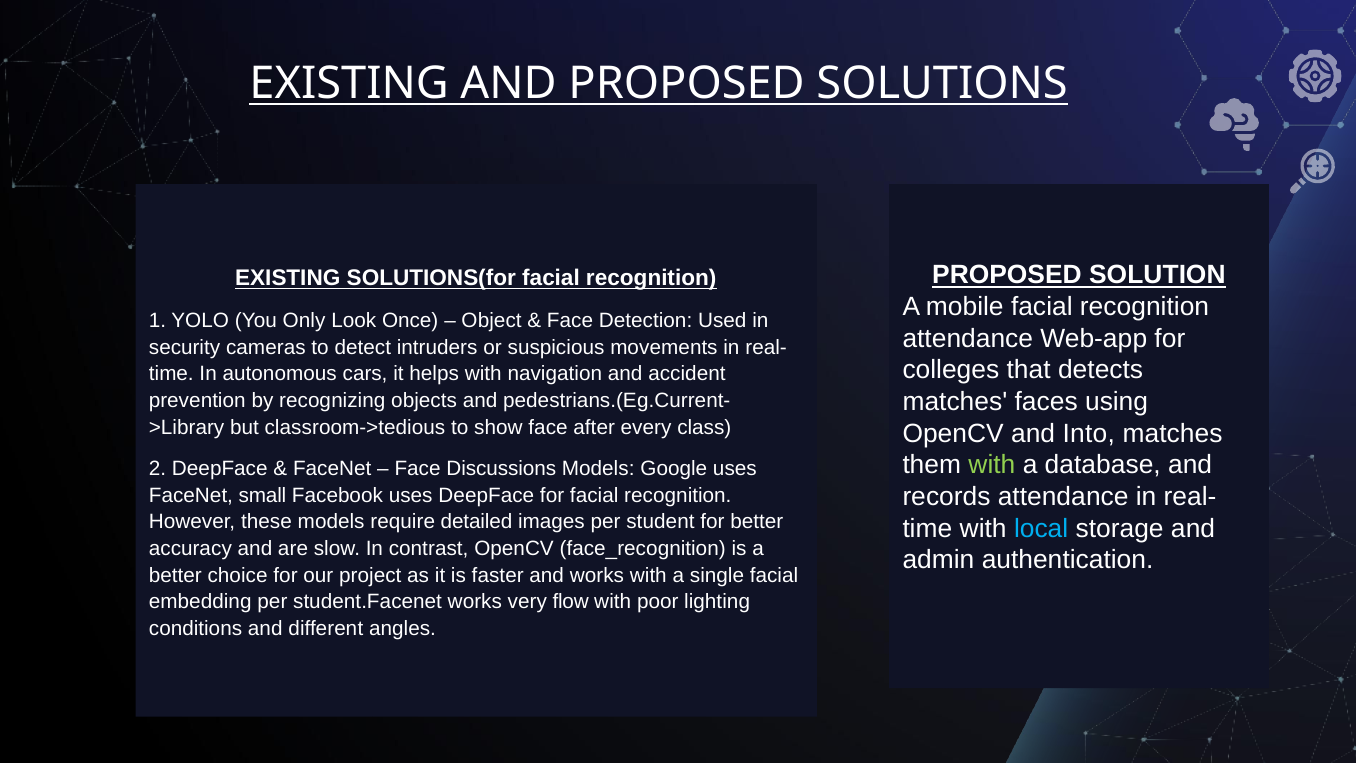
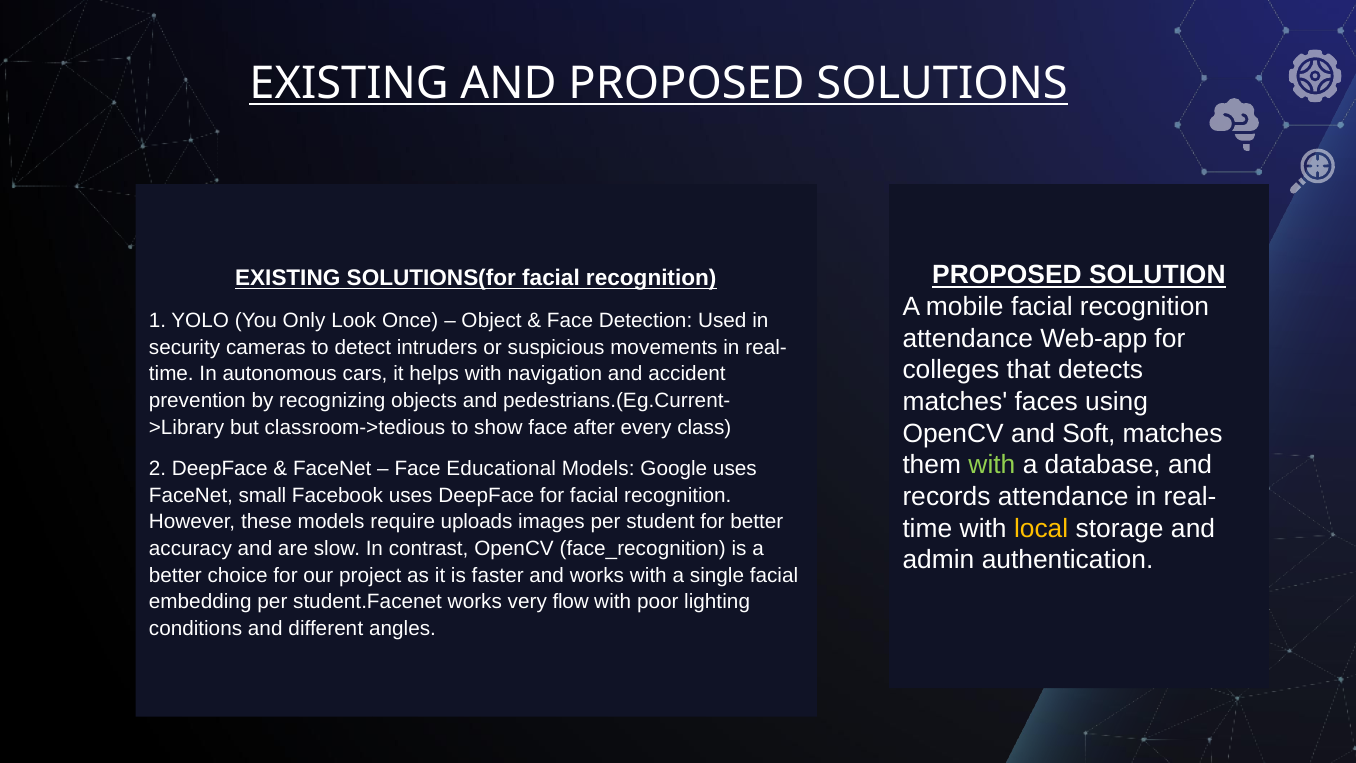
Into: Into -> Soft (1089, 433)
Discussions: Discussions -> Educational (501, 469)
detailed: detailed -> uploads (477, 522)
local colour: light blue -> yellow (1041, 528)
